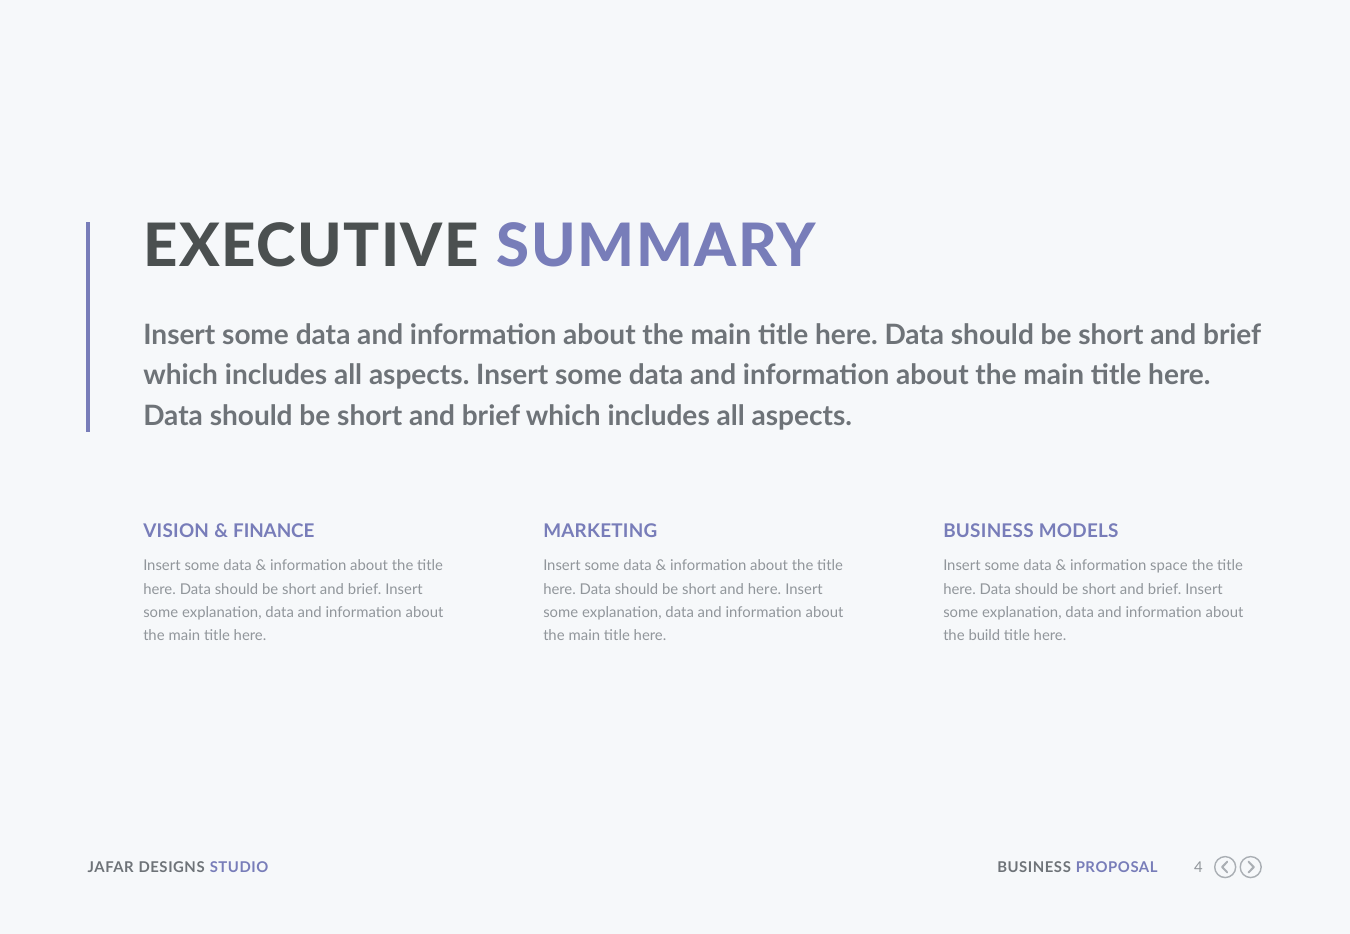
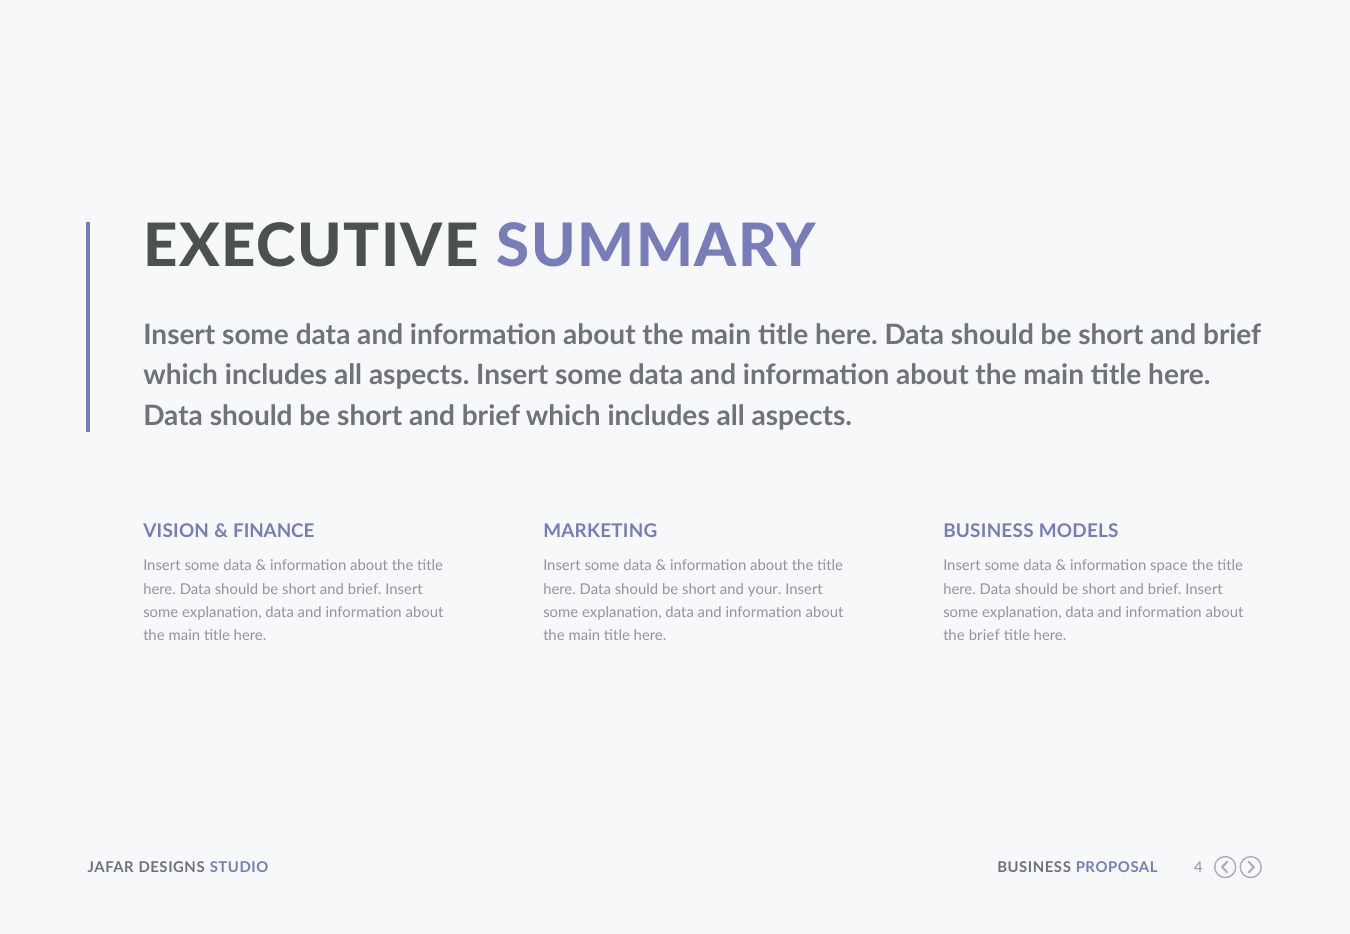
and here: here -> your (765, 590)
the build: build -> brief (984, 636)
